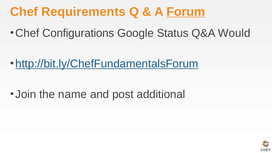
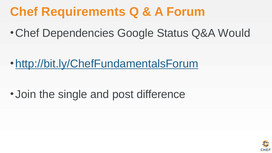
Forum underline: present -> none (186, 12)
Configurations: Configurations -> Dependencies (78, 33)
name: name -> single (73, 94)
additional: additional -> difference (161, 94)
